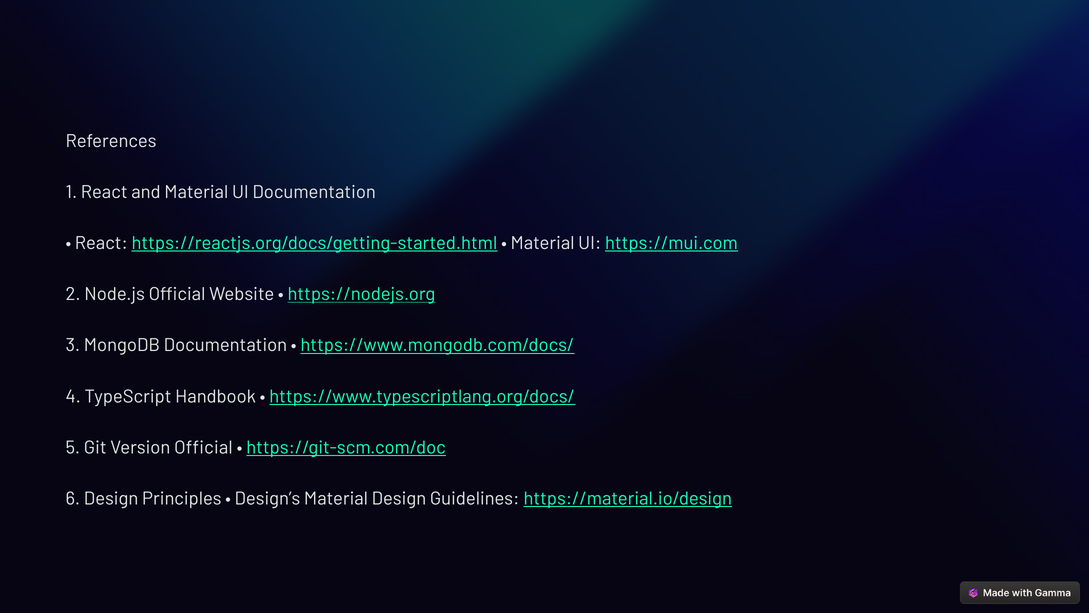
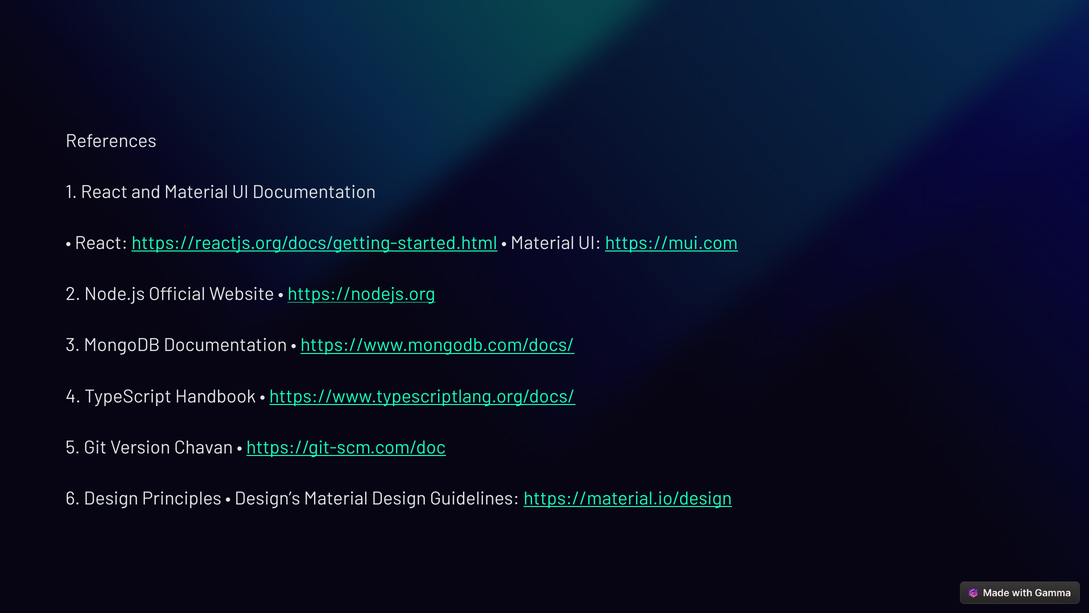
Version Official: Official -> Chavan (204, 447)
